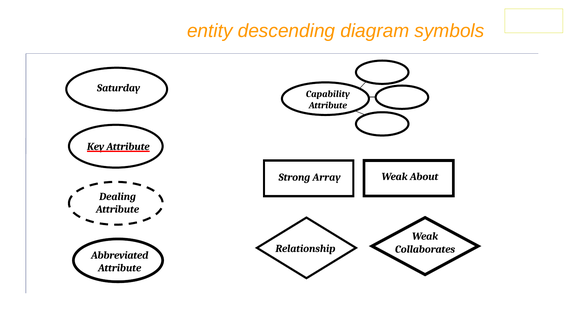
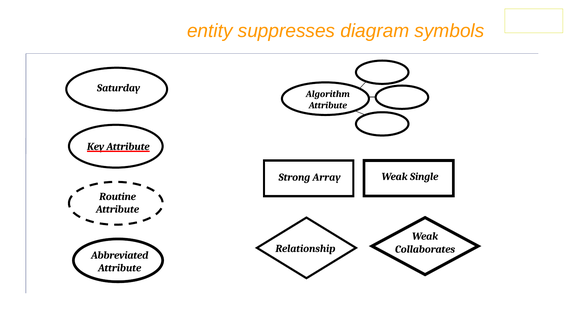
descending: descending -> suppresses (287, 31)
Capability: Capability -> Algorithm (328, 94)
About: About -> Single (424, 177)
Dealing: Dealing -> Routine (118, 197)
